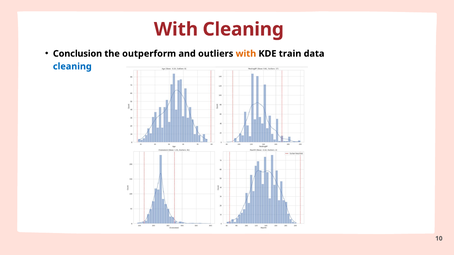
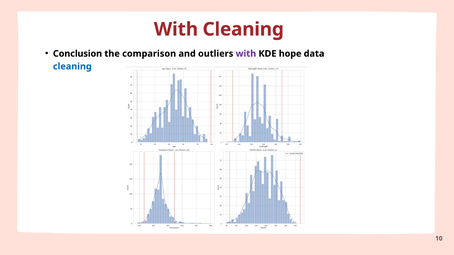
outperform: outperform -> comparison (149, 54)
with colour: orange -> purple (246, 54)
train: train -> hope (290, 54)
